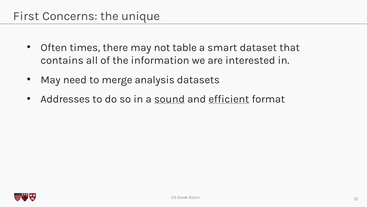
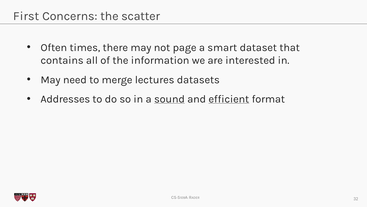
unique: unique -> scatter (141, 16)
table: table -> page (185, 47)
analysis: analysis -> lectures (155, 80)
